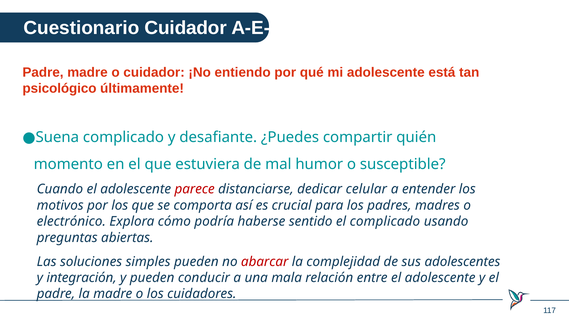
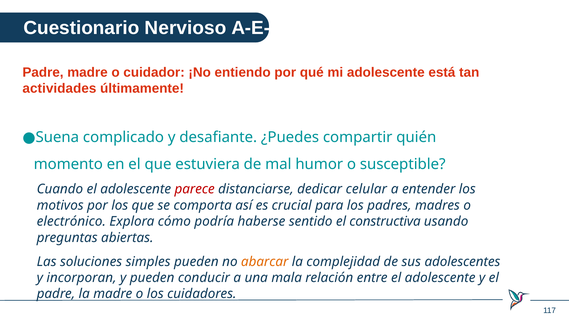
Cuestionario Cuidador: Cuidador -> Nervioso (186, 28)
psicológico: psicológico -> actividades (59, 88)
el complicado: complicado -> constructiva (385, 222)
abarcar colour: red -> orange (265, 262)
integración: integración -> incorporan (81, 278)
